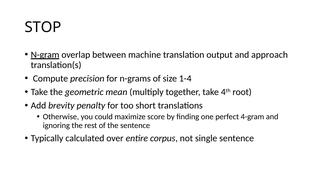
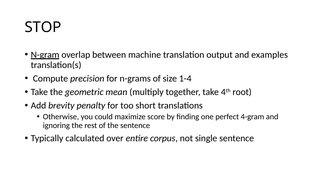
approach: approach -> examples (270, 55)
